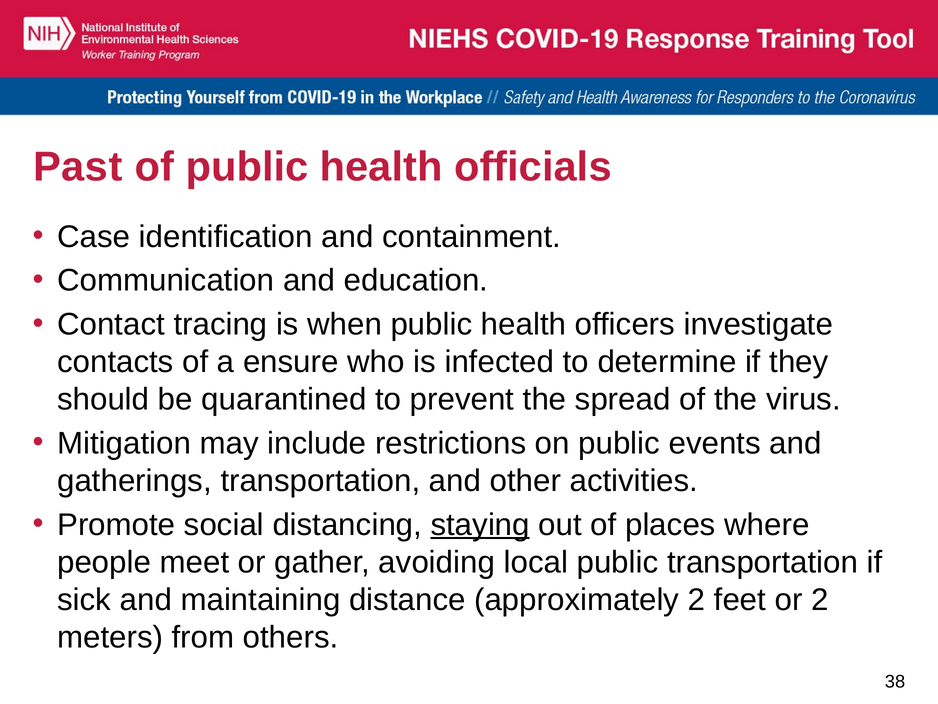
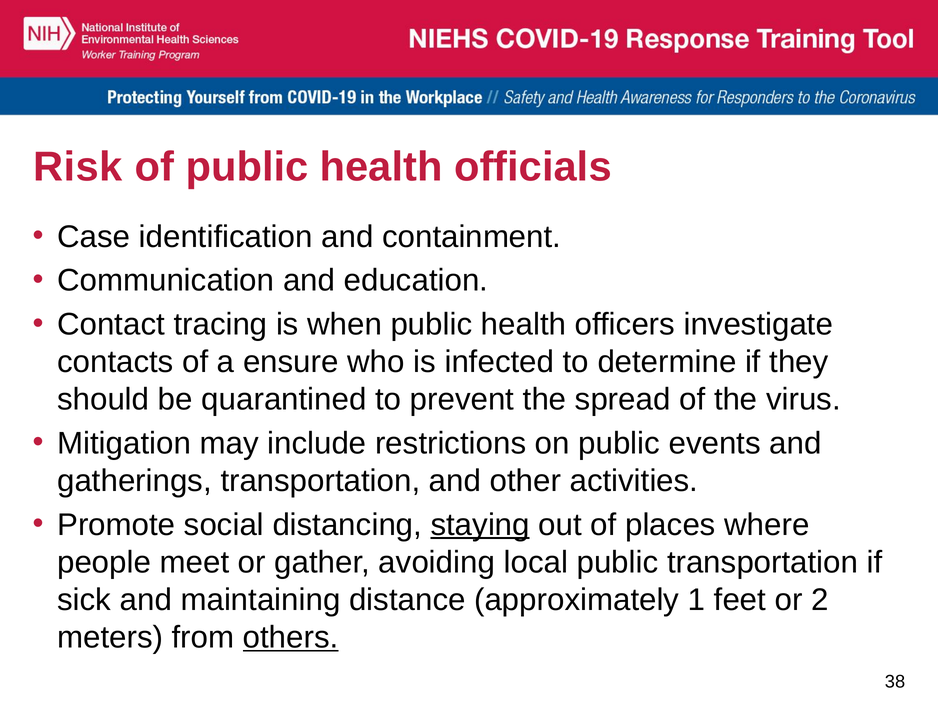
Past: Past -> Risk (78, 167)
approximately 2: 2 -> 1 (697, 599)
others underline: none -> present (291, 637)
